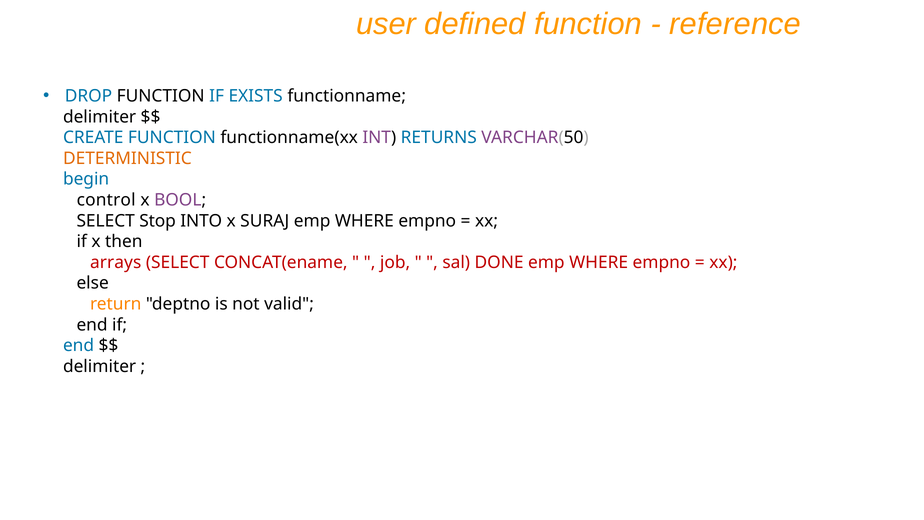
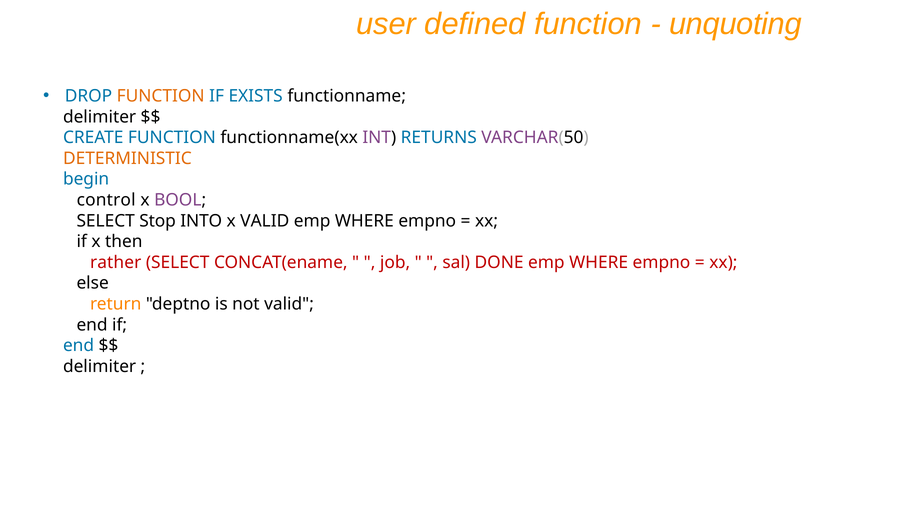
reference: reference -> unquoting (736, 24)
FUNCTION colour: black -> orange (161, 96)
x SURAJ: SURAJ -> VALID (265, 221)
arrays: arrays -> rather (116, 262)
